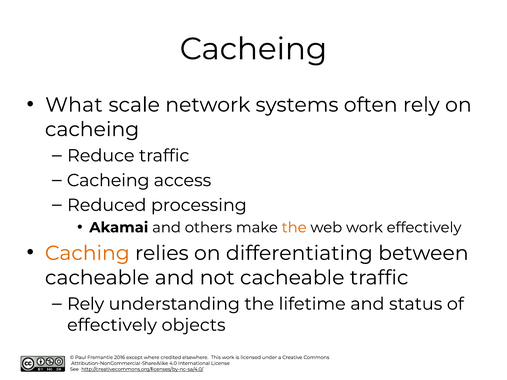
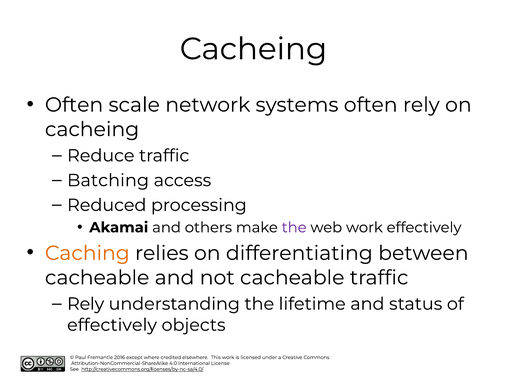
What: What -> Often (74, 105)
Cacheing: Cacheing -> Batching (108, 181)
the colour: orange -> purple (294, 228)
